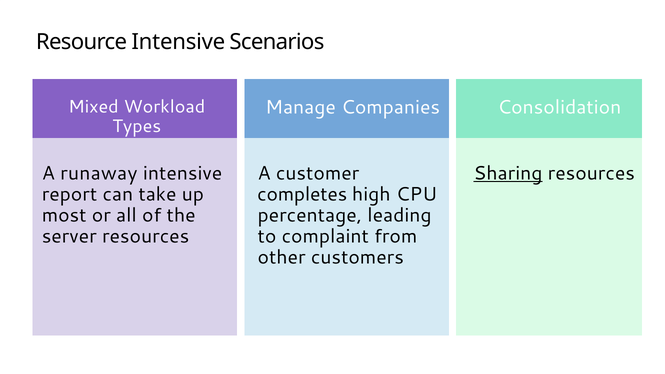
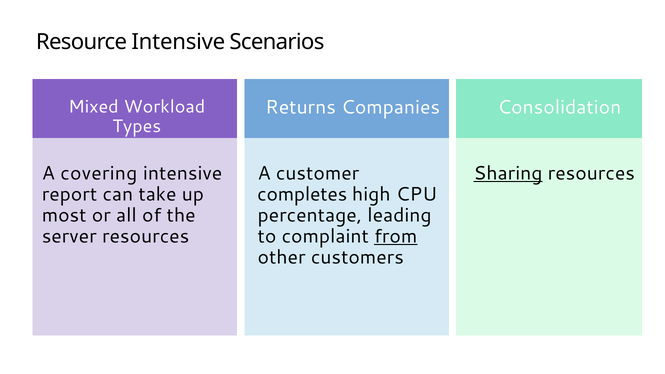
Manage: Manage -> Returns (301, 108)
runaway: runaway -> covering (99, 173)
from underline: none -> present (396, 236)
